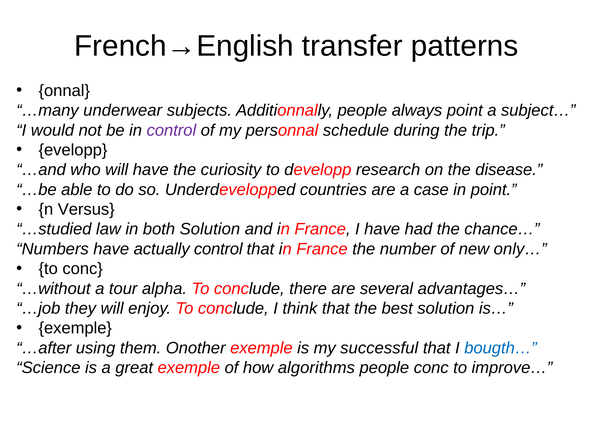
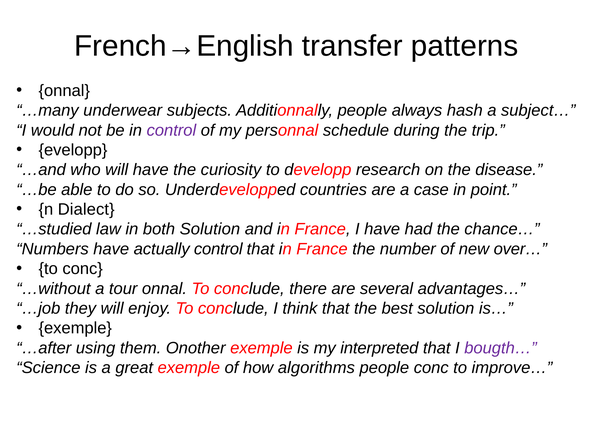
always point: point -> hash (465, 111)
Versus: Versus -> Dialect (86, 210)
only…: only… -> over… (520, 249)
tour alpha: alpha -> onnal (164, 289)
successful: successful -> interpreted (379, 348)
bougth… colour: blue -> purple (501, 348)
